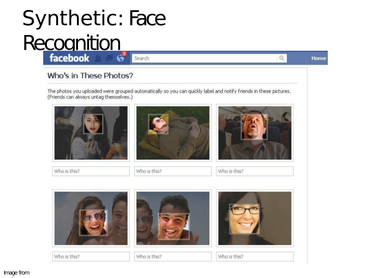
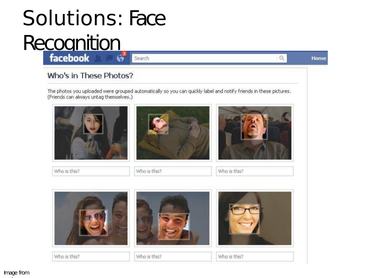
Synthetic: Synthetic -> Solutions (73, 19)
